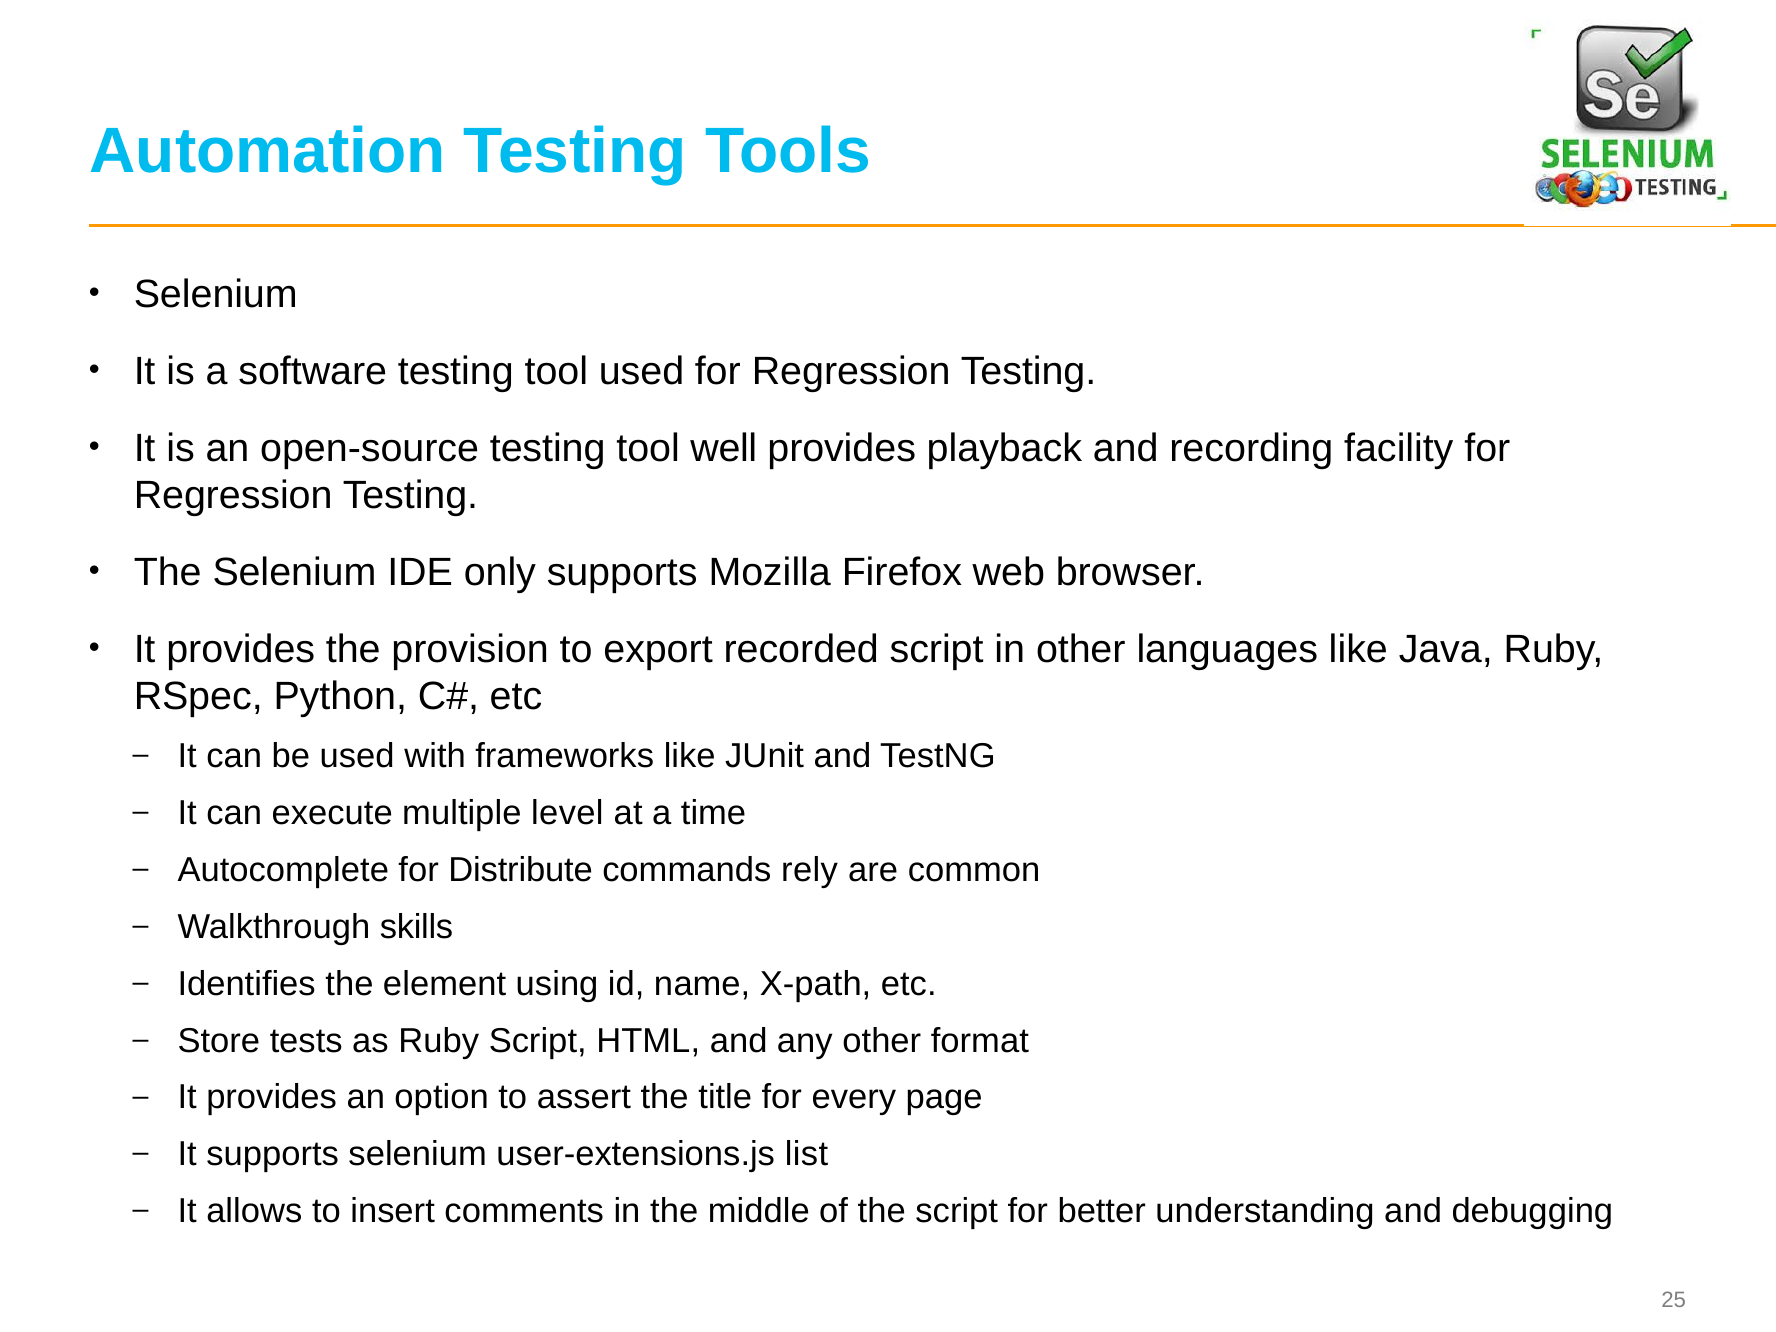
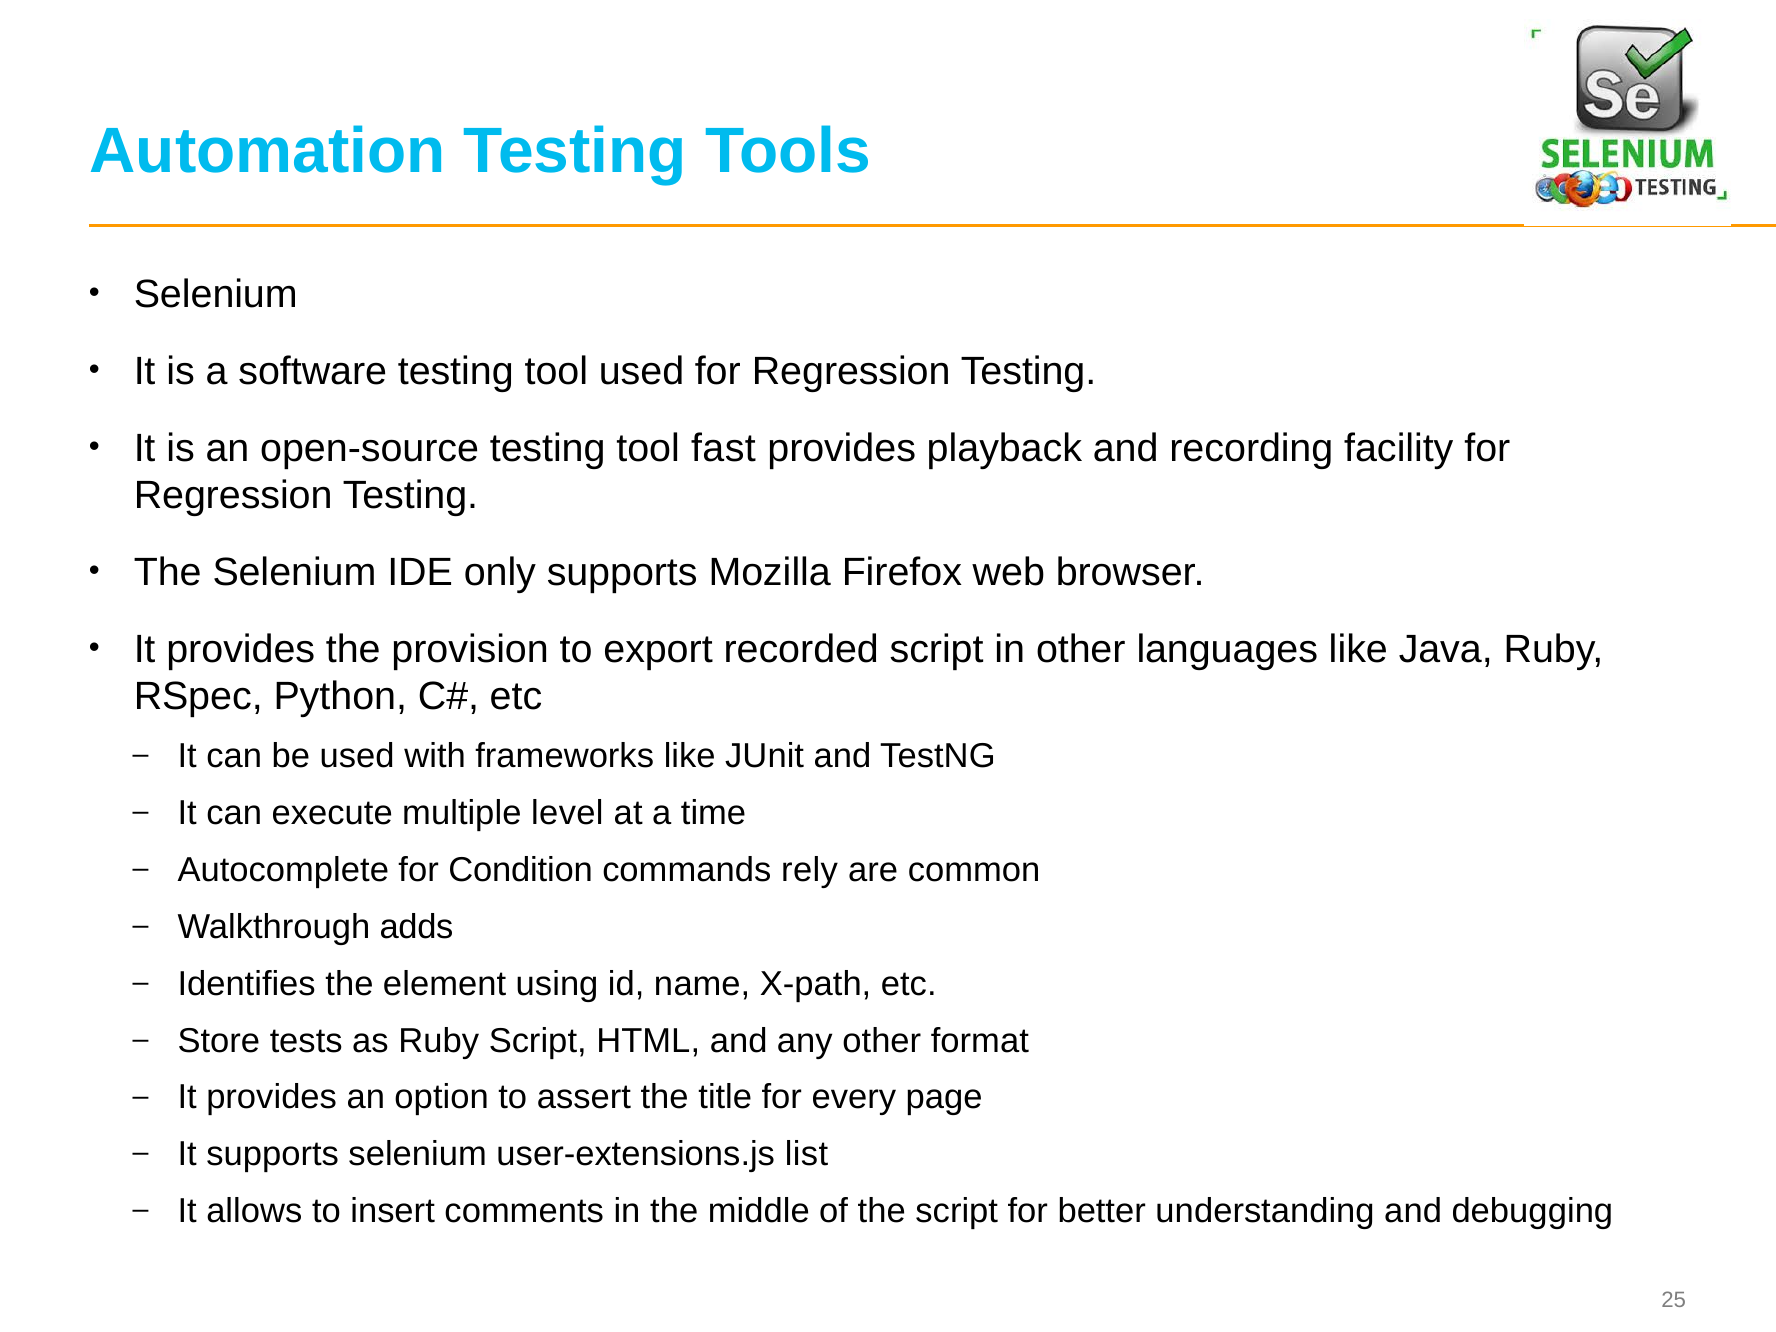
well: well -> fast (723, 448)
Distribute: Distribute -> Condition (521, 870)
skills: skills -> adds (417, 927)
